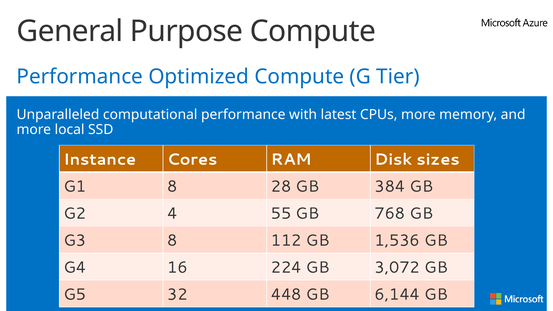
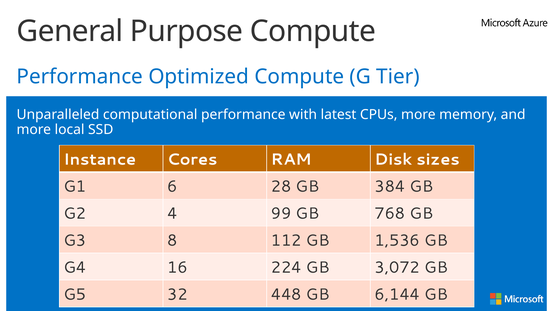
G1 8: 8 -> 6 (172, 187)
55: 55 -> 99 (281, 214)
